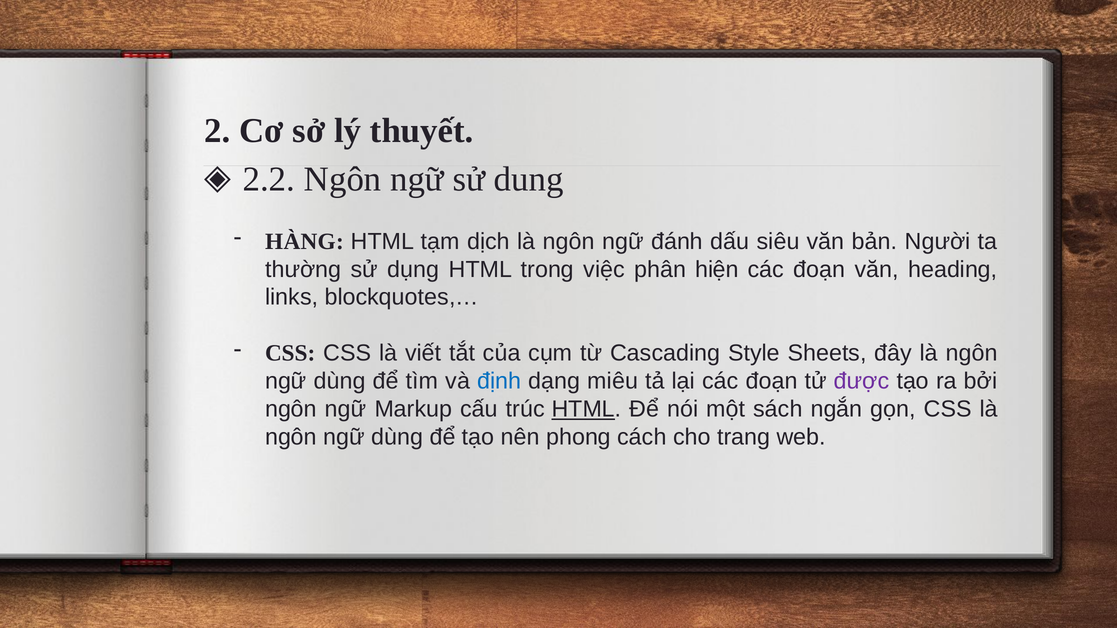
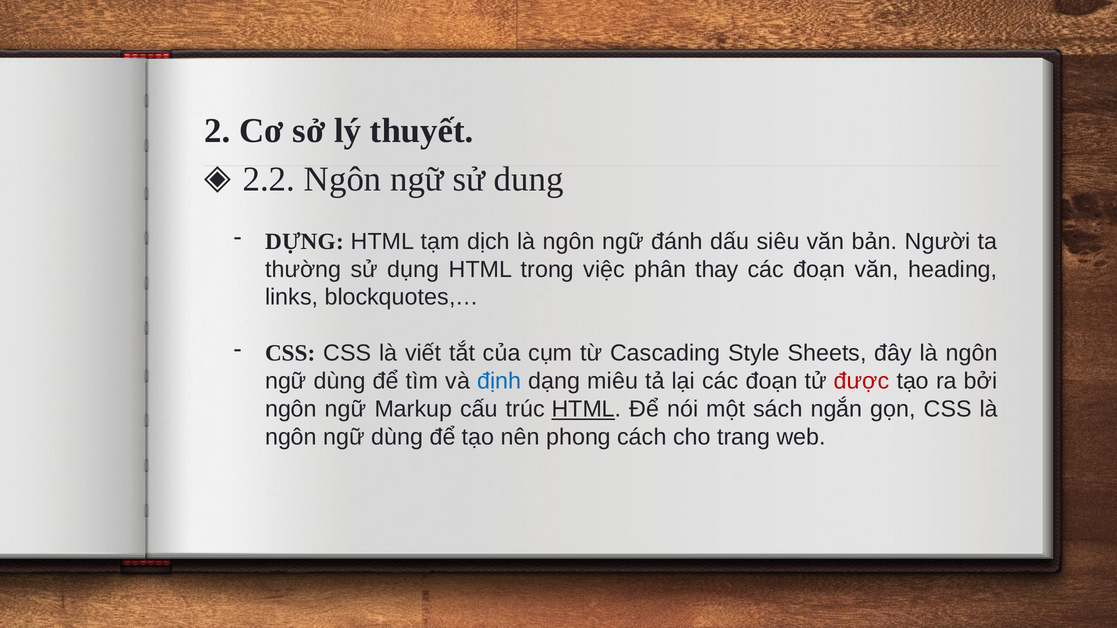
HÀNG: HÀNG -> DỰNG (305, 242)
hiện: hiện -> thay (717, 269)
được colour: purple -> red (862, 381)
